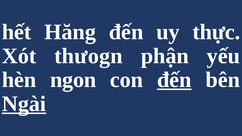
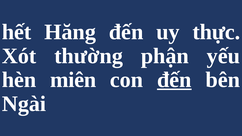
thưogn: thưogn -> thường (89, 56)
ngon: ngon -> miên (73, 80)
Ngài underline: present -> none (24, 104)
